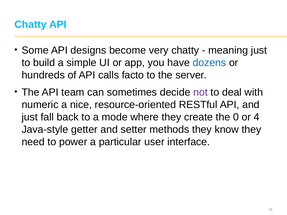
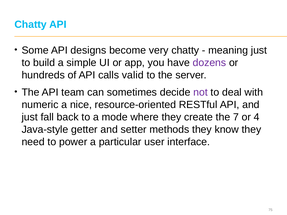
dozens colour: blue -> purple (209, 63)
facto: facto -> valid (133, 75)
0: 0 -> 7 (236, 117)
